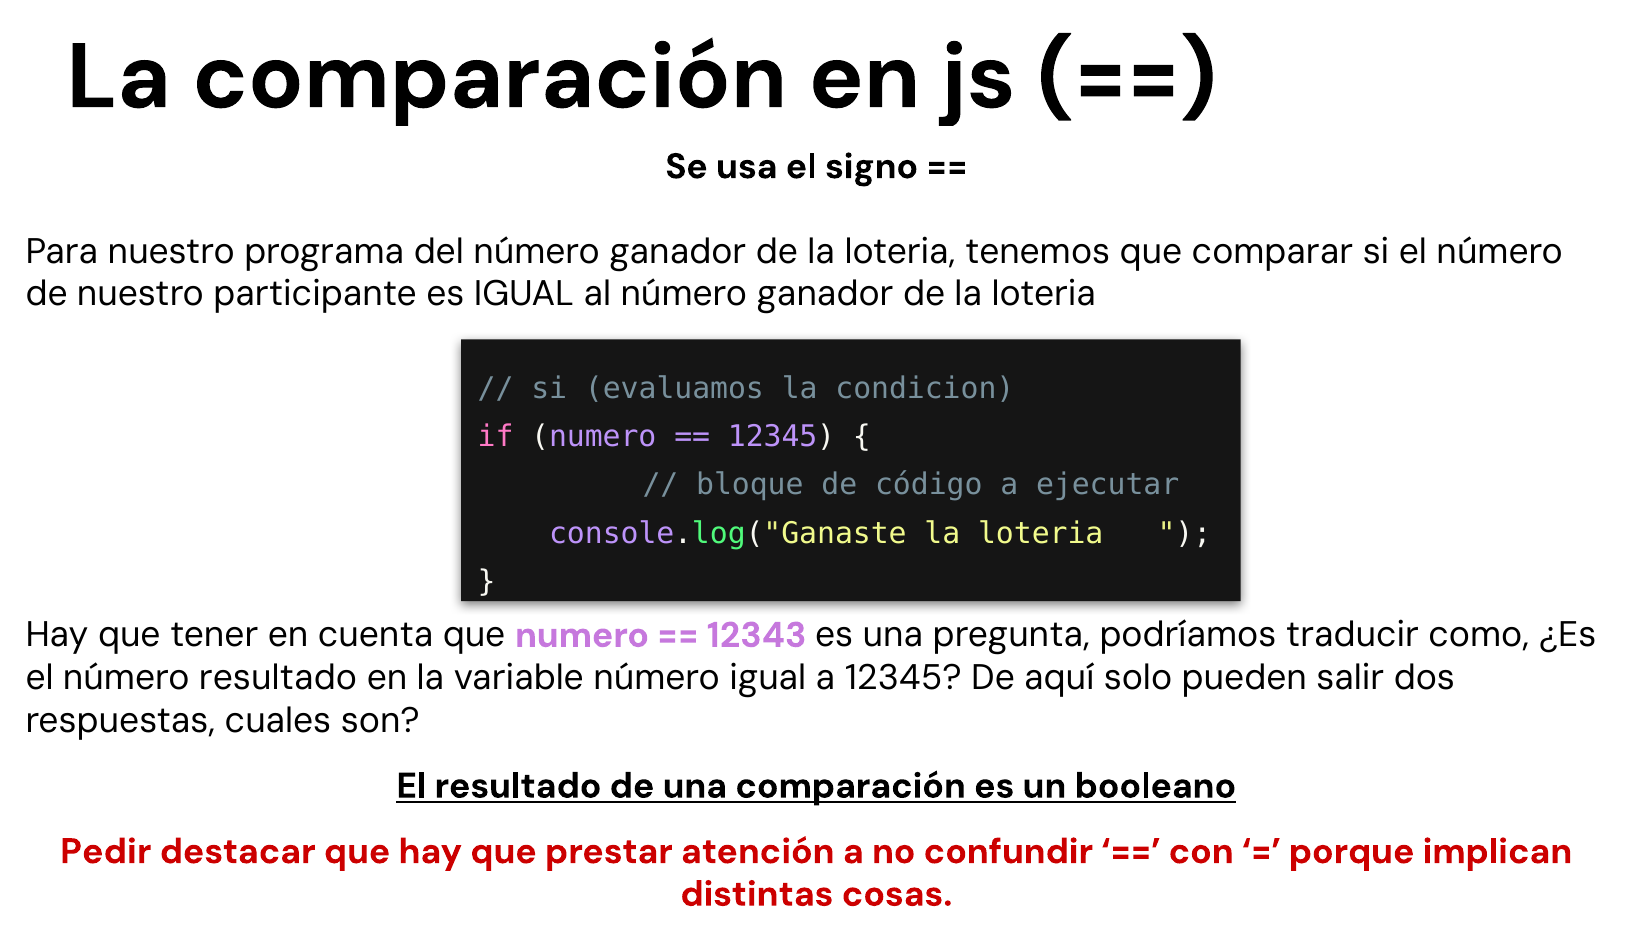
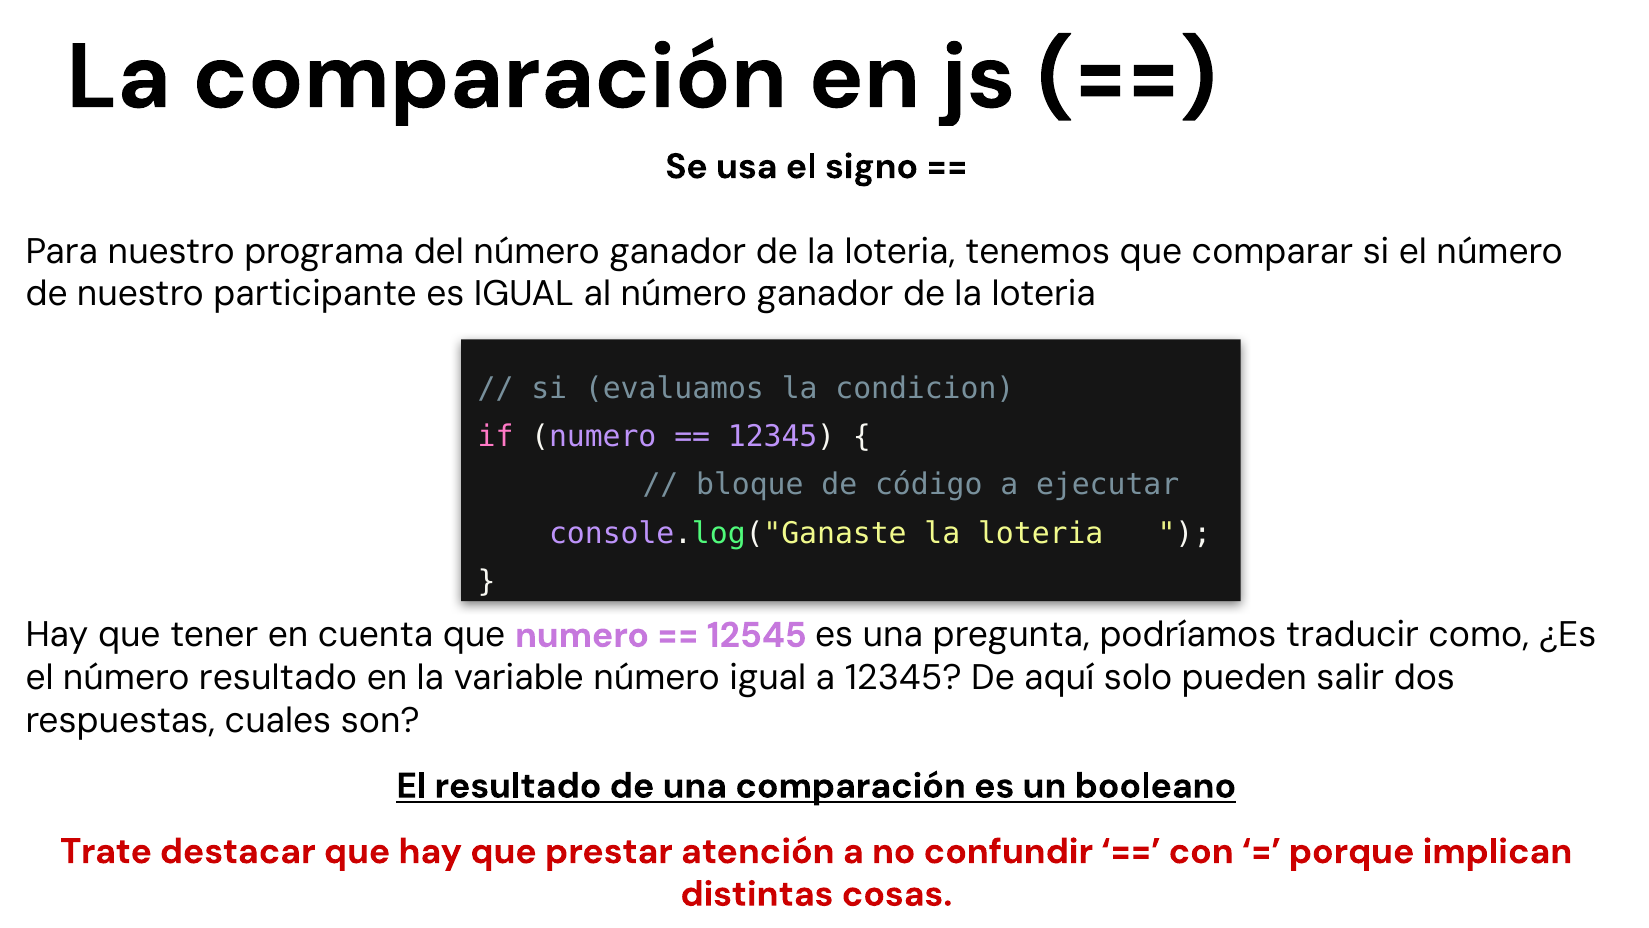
12343: 12343 -> 12545 (757, 635)
Pedir: Pedir -> Trate (106, 851)
